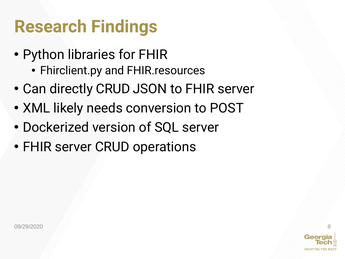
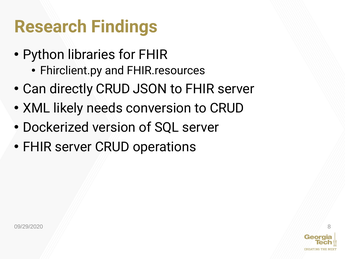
to POST: POST -> CRUD (227, 108)
